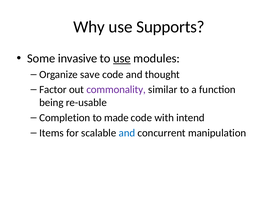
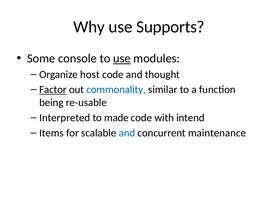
invasive: invasive -> console (77, 58)
save: save -> host (90, 74)
Factor underline: none -> present (53, 89)
commonality colour: purple -> blue (116, 89)
Completion: Completion -> Interpreted (65, 117)
manipulation: manipulation -> maintenance (217, 133)
